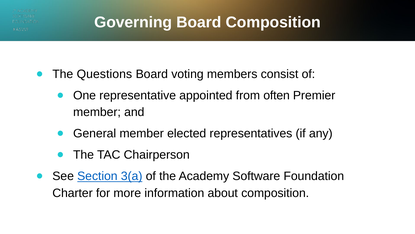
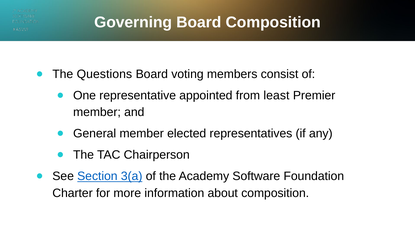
often: often -> least (276, 95)
